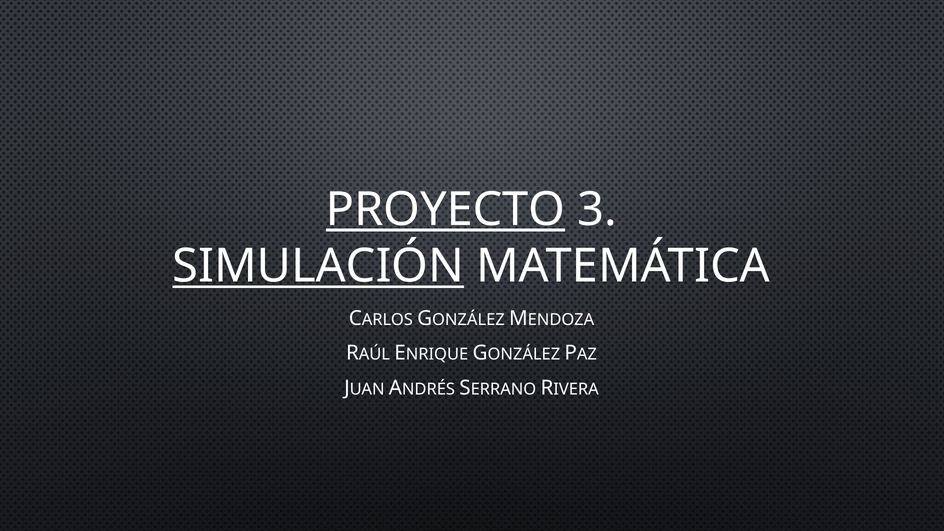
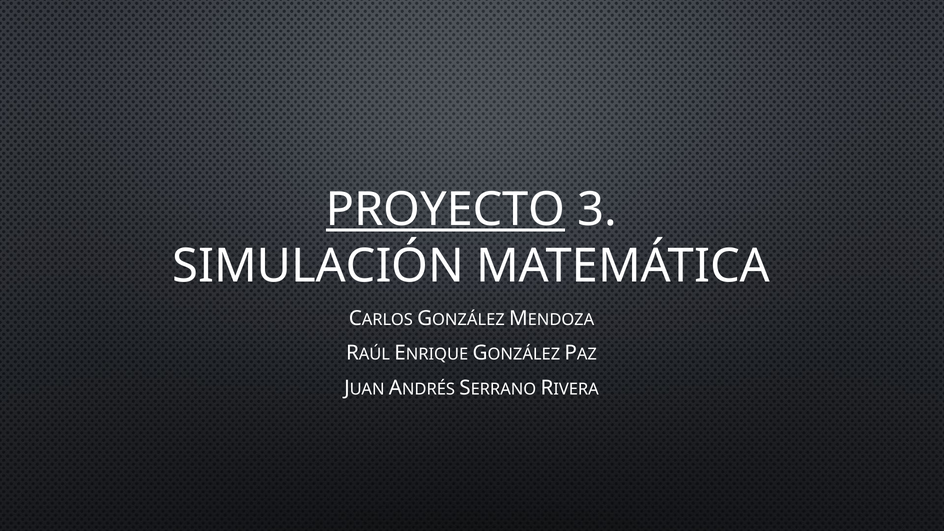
SIMULACIÓN underline: present -> none (318, 266)
